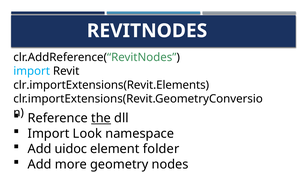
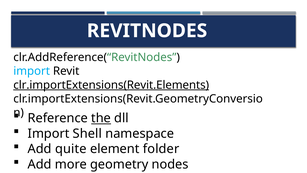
clr.importExtensions(Revit.Elements underline: none -> present (111, 85)
Look: Look -> Shell (87, 133)
uidoc: uidoc -> quite (71, 149)
